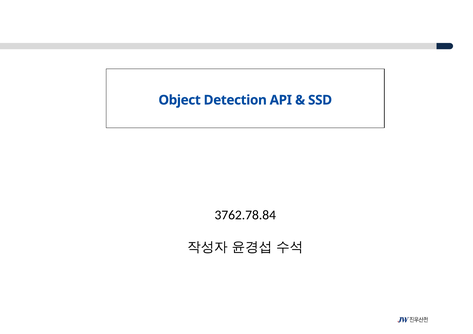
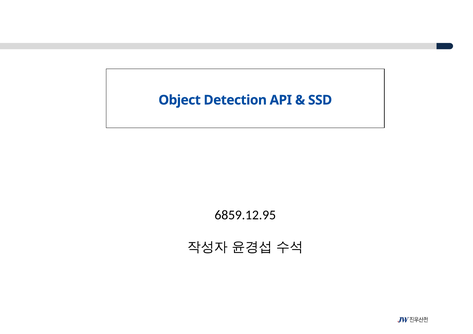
3762.78.84: 3762.78.84 -> 6859.12.95 (245, 215)
